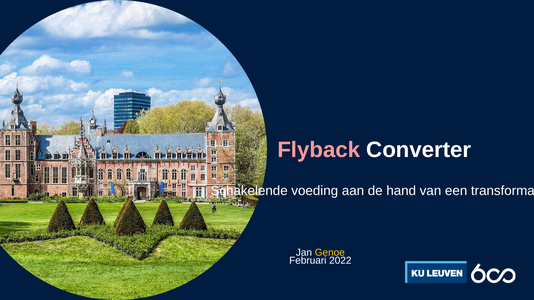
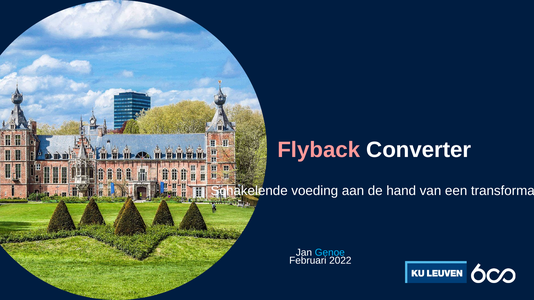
Genoe colour: yellow -> light blue (330, 253)
